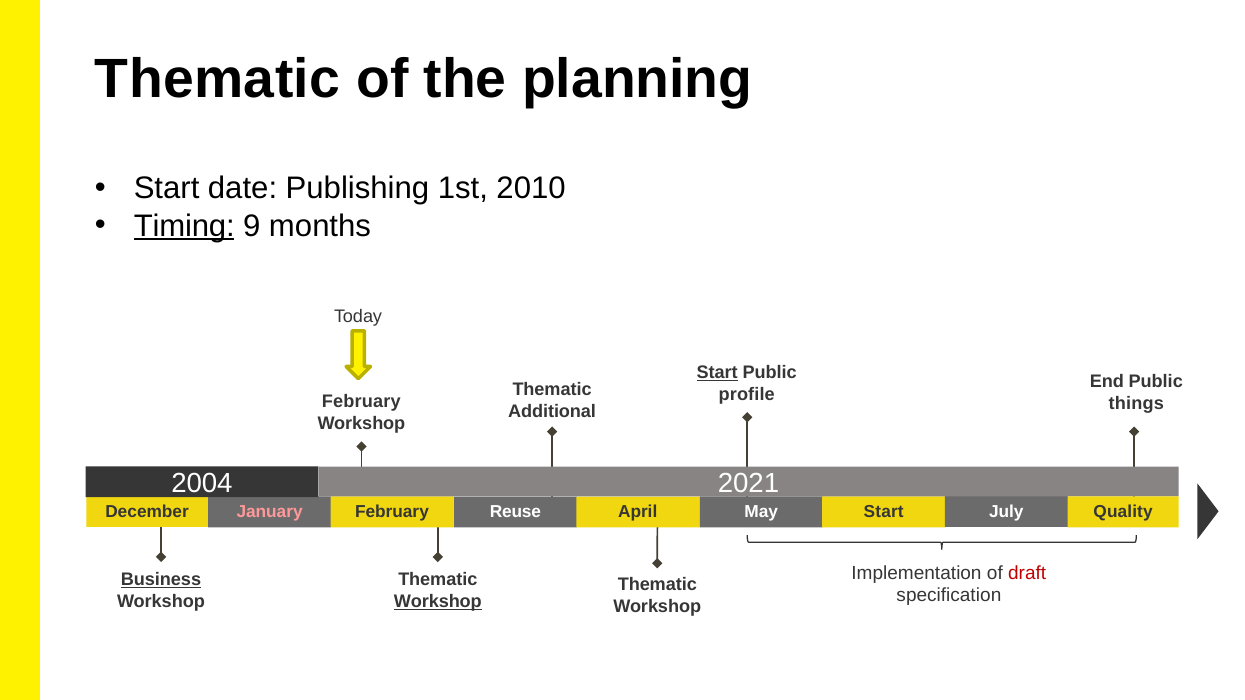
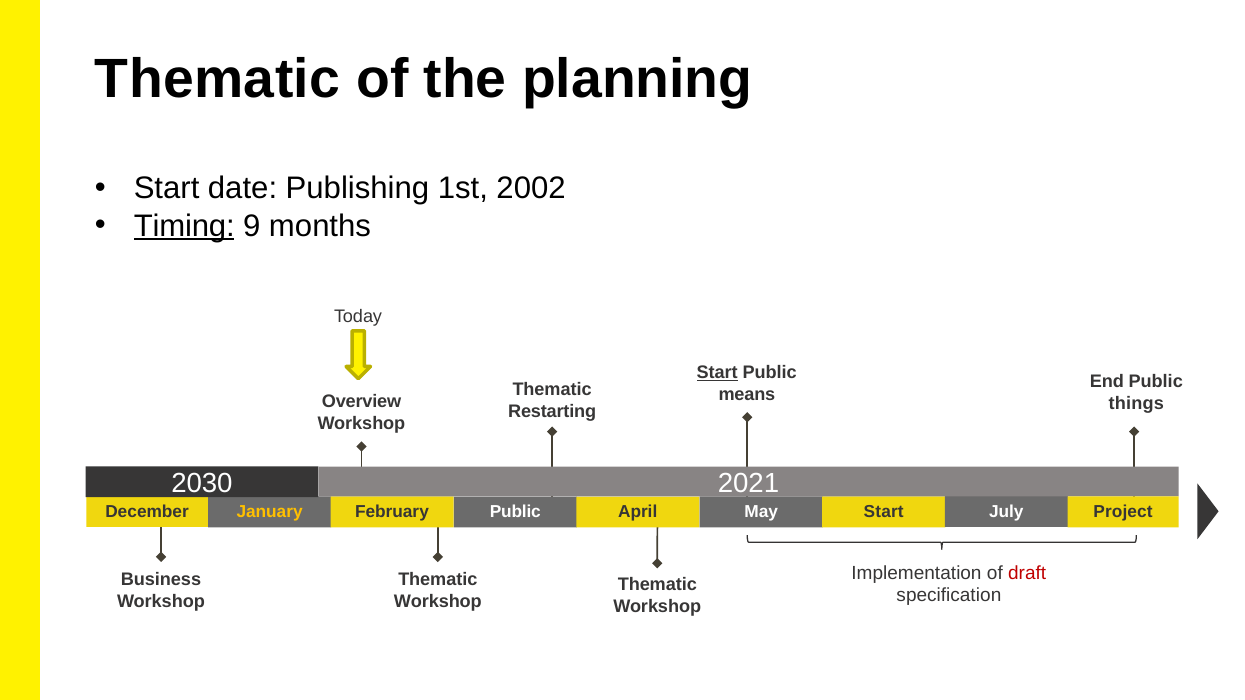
2010: 2010 -> 2002 (531, 189)
profile: profile -> means (747, 394)
February: February -> Overview (362, 402)
Additional: Additional -> Restarting (552, 412)
2004: 2004 -> 2030 (202, 484)
January colour: pink -> yellow (270, 512)
February Reuse: Reuse -> Public (515, 512)
Quality: Quality -> Project (1123, 512)
Business underline: present -> none (161, 580)
Workshop underline: present -> none (438, 602)
